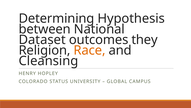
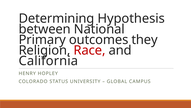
Dataset: Dataset -> Primary (42, 40)
Race colour: orange -> red (90, 50)
Cleansing: Cleansing -> California (48, 61)
